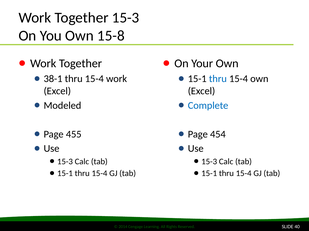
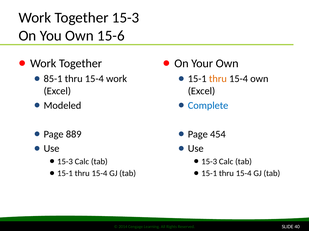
15-8: 15-8 -> 15-6 (111, 36)
38-1: 38-1 -> 85-1 (53, 79)
thru colour: blue -> orange (218, 79)
455: 455 -> 889 (74, 135)
